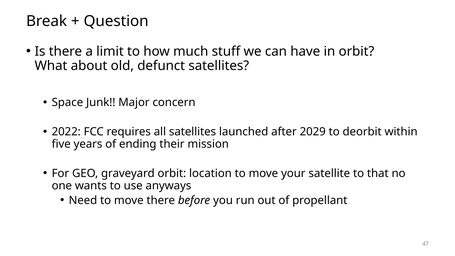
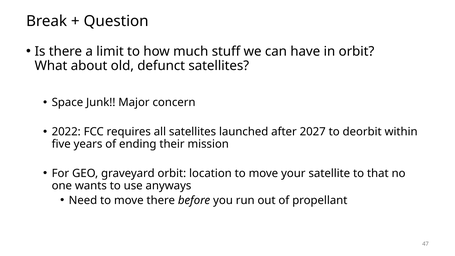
2029: 2029 -> 2027 (313, 132)
